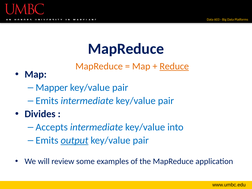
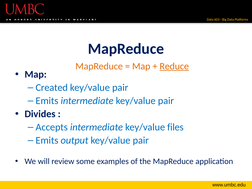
Mapper: Mapper -> Created (52, 87)
into: into -> files (175, 127)
output underline: present -> none (74, 140)
